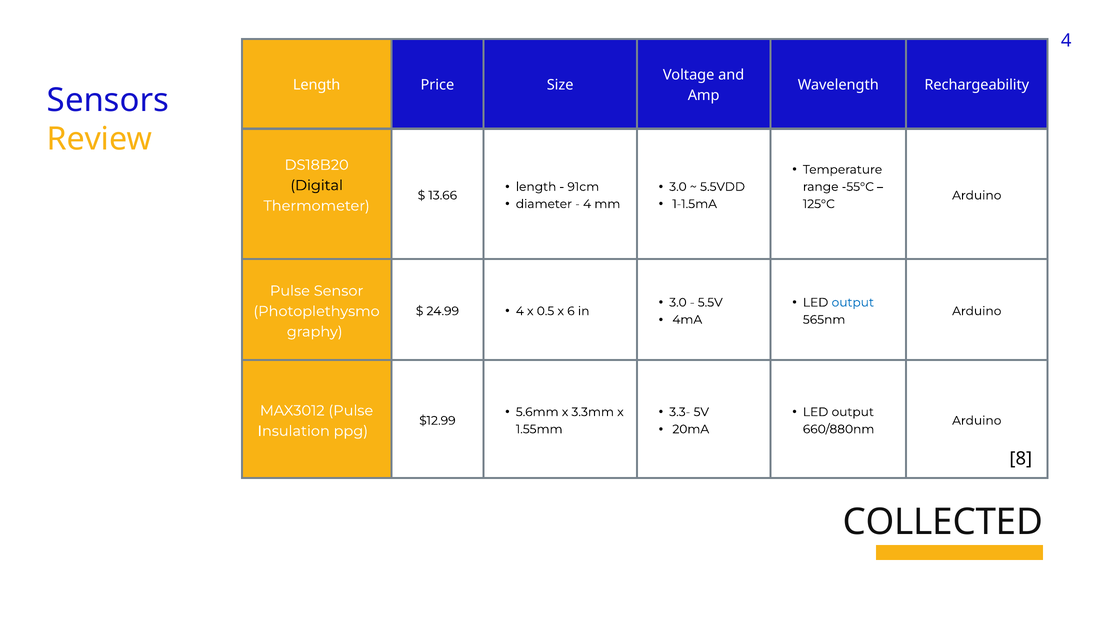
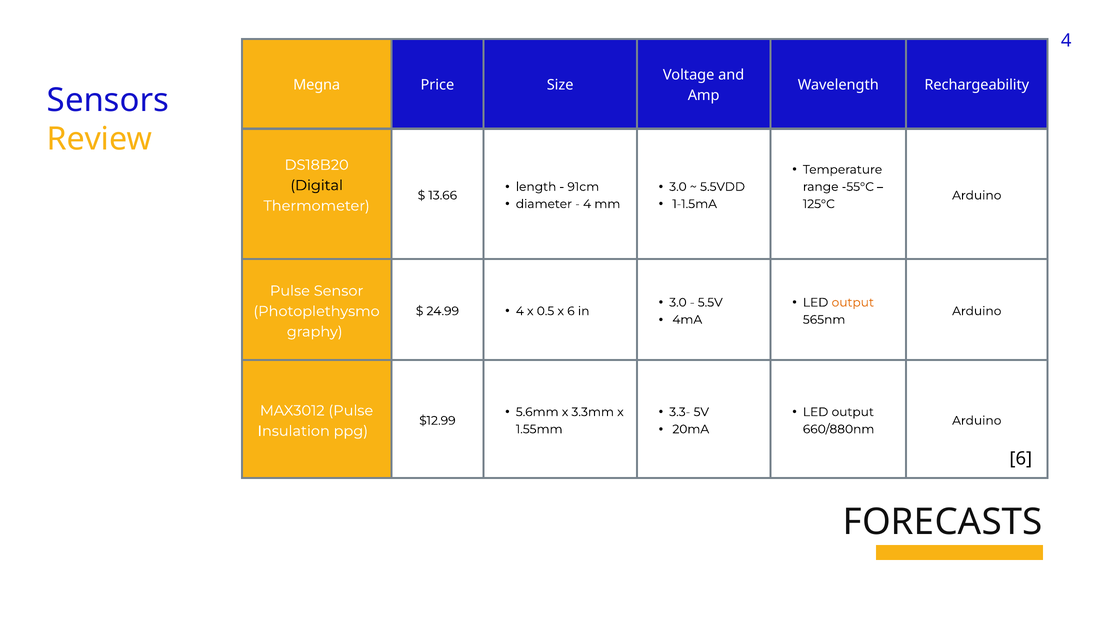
Length: Length -> Megna (317, 85)
output colour: blue -> orange (853, 302)
8: 8 -> 6 (1021, 458)
COLLECTED: COLLECTED -> FORECASTS (943, 522)
